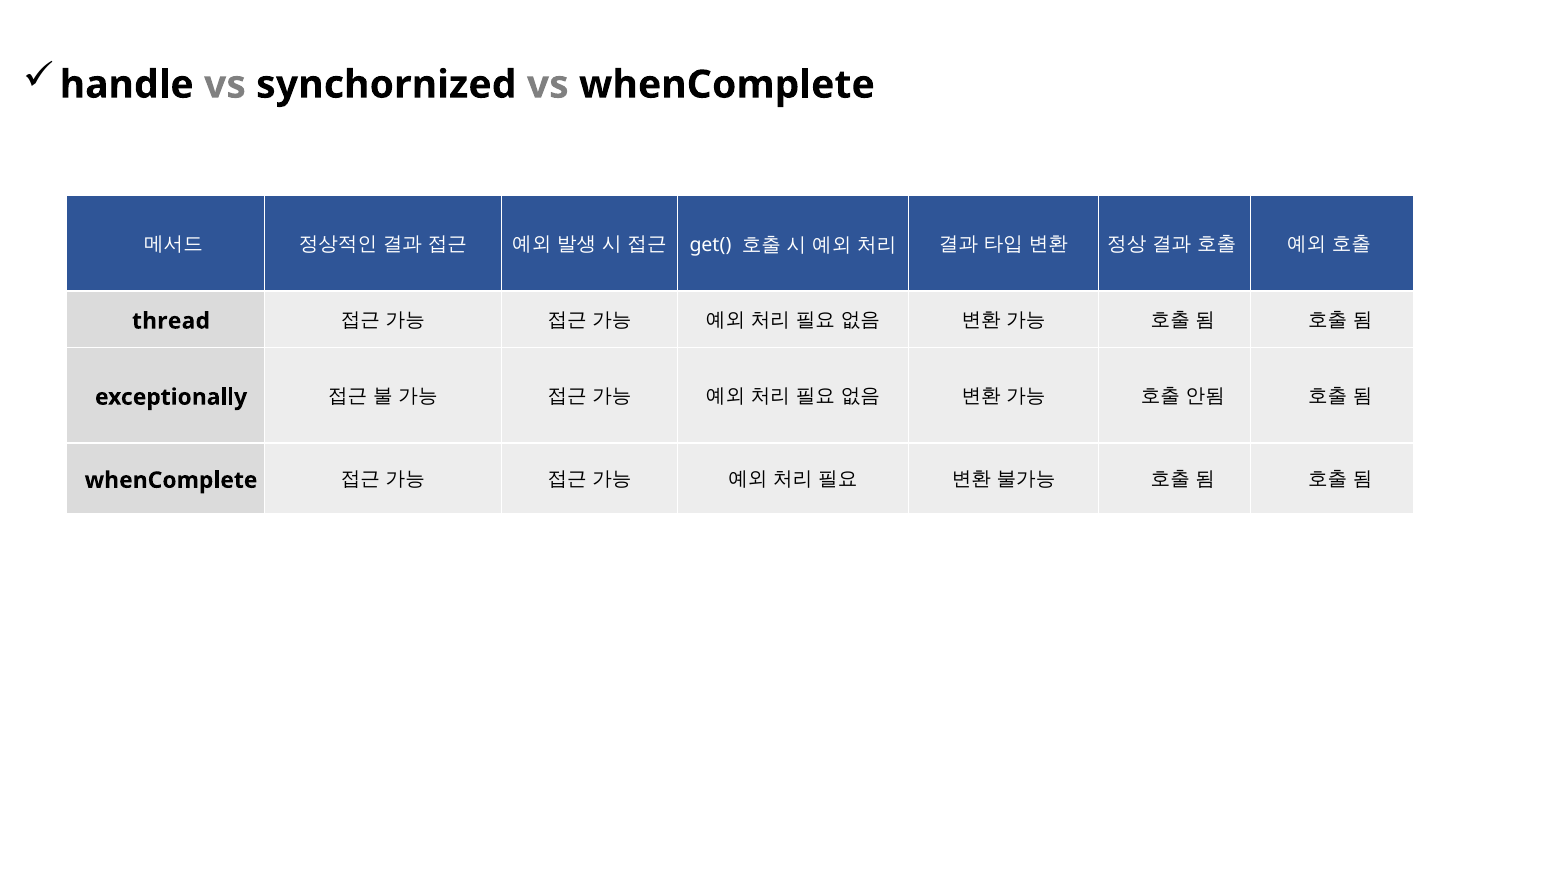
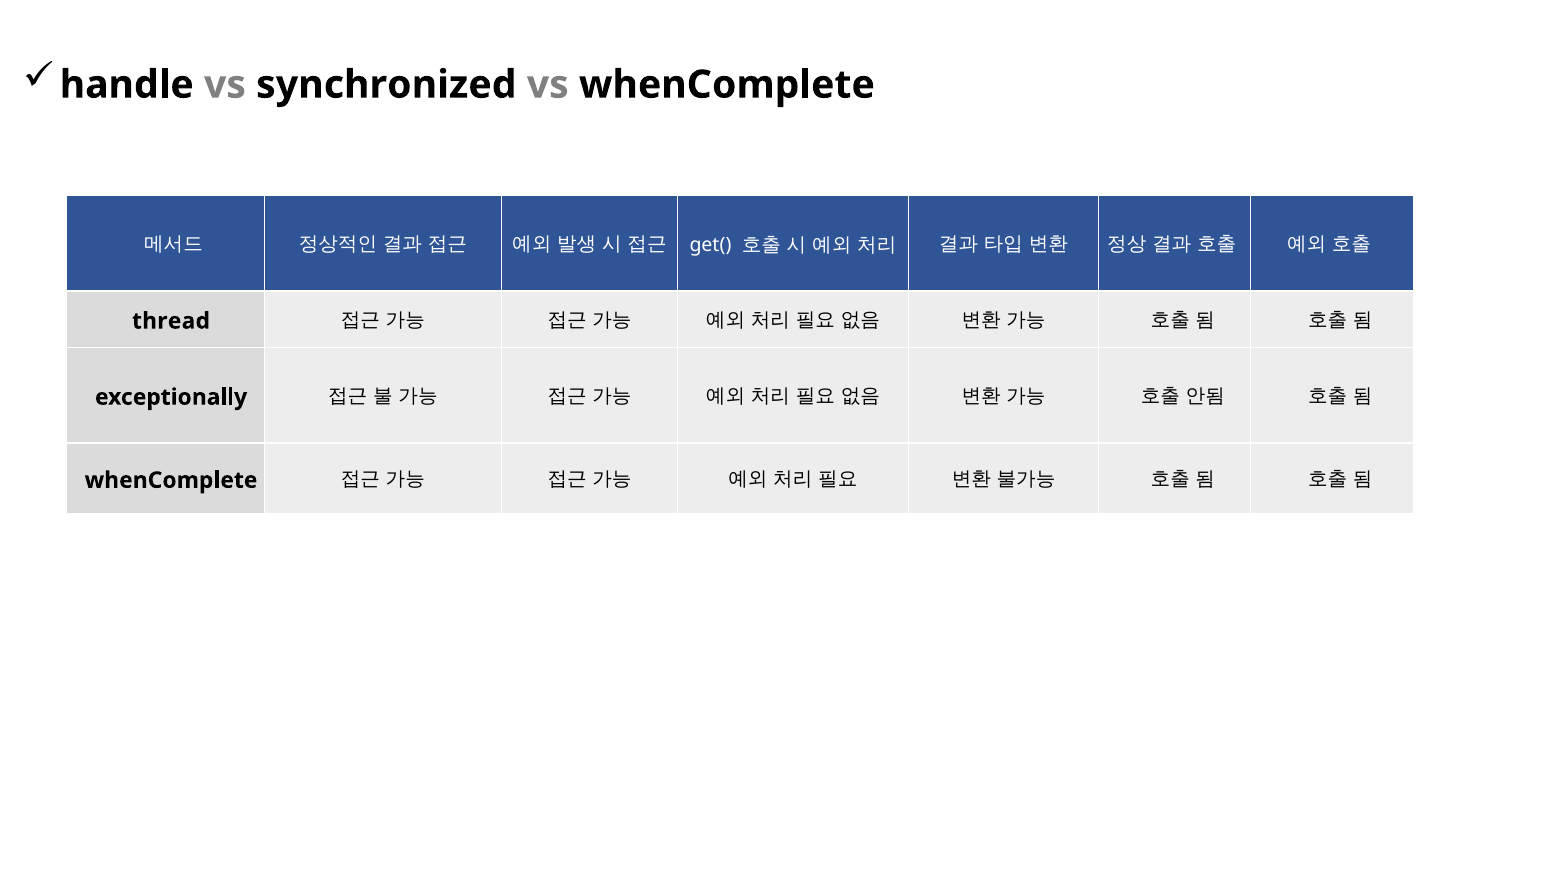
synchornized: synchornized -> synchronized (386, 85)
